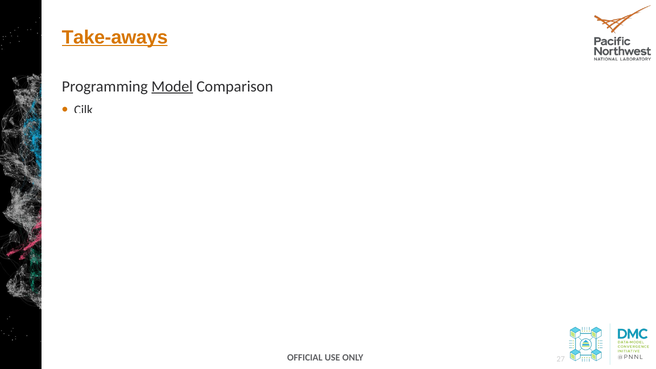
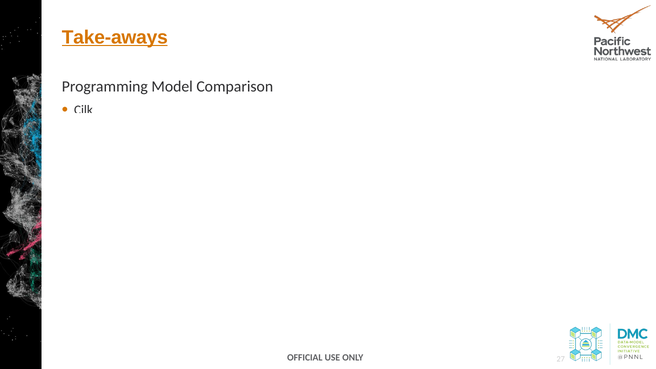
Model underline: present -> none (172, 86)
